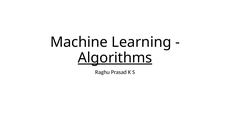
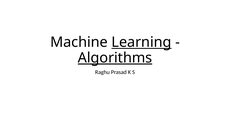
Learning underline: none -> present (141, 42)
